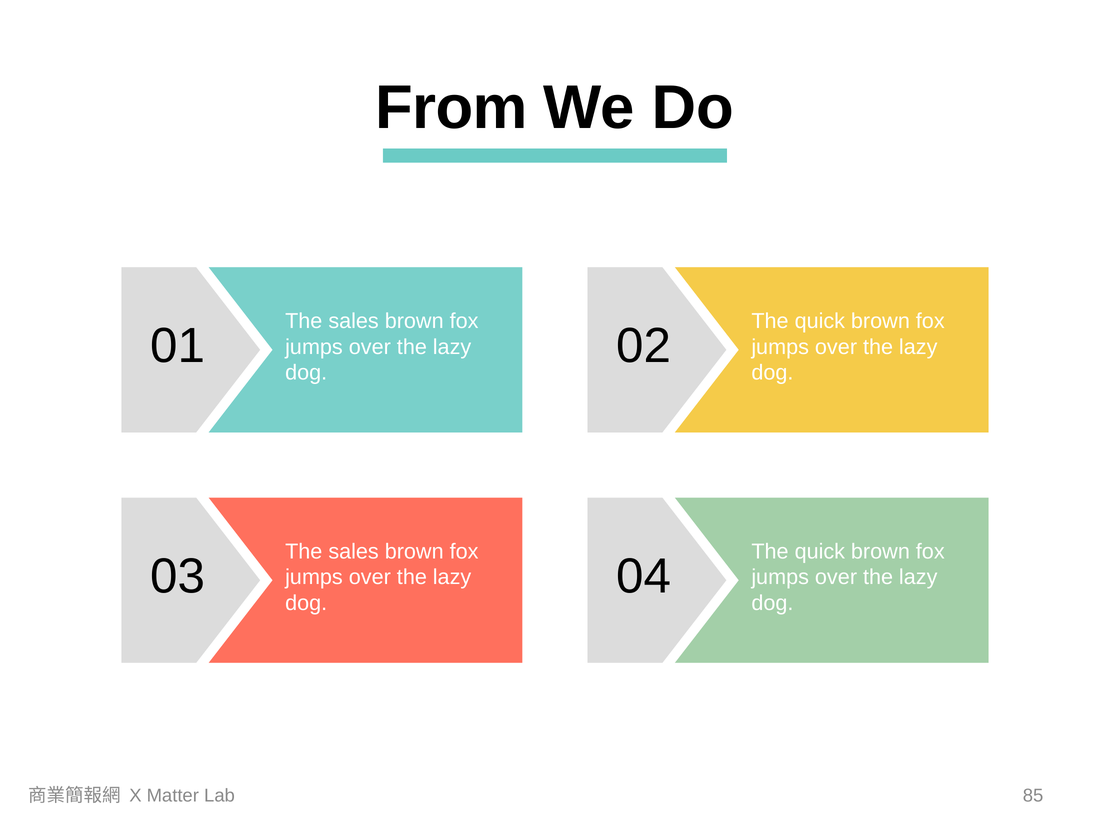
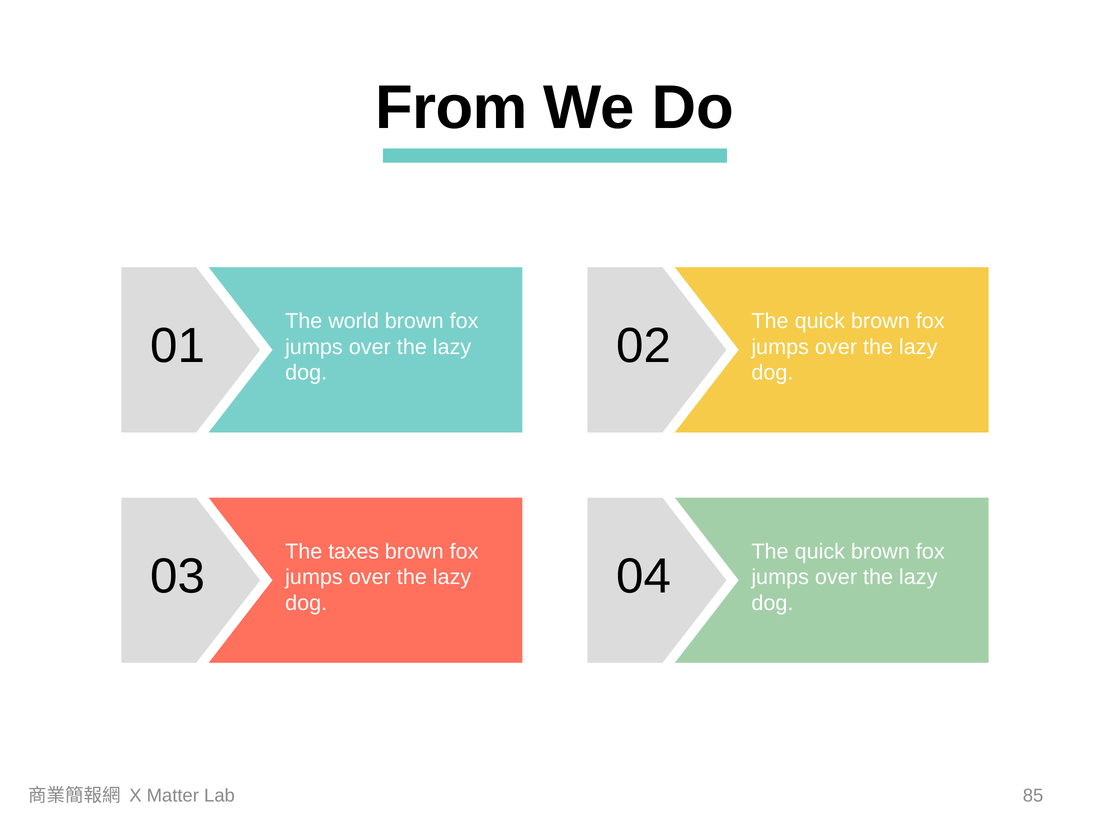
sales: sales -> world (354, 321)
sales: sales -> taxes (354, 551)
